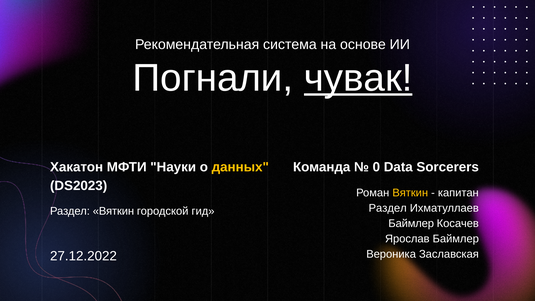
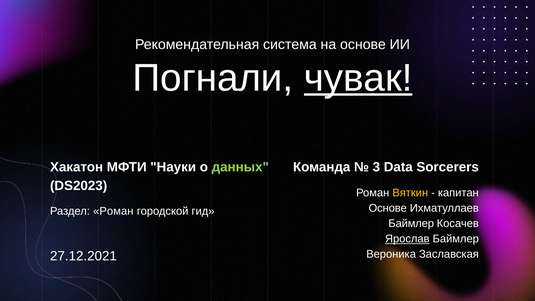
данных colour: yellow -> light green (240, 167)
0: 0 -> 3 (376, 167)
Раздел: Раздел -> Основе (388, 208)
Раздел Вяткин: Вяткин -> Роман (113, 211)
Ярослав underline: none -> present (407, 239)
27.12.2022: 27.12.2022 -> 27.12.2021 (83, 256)
